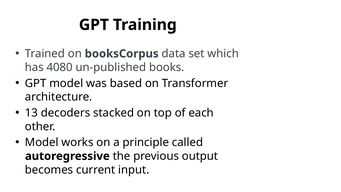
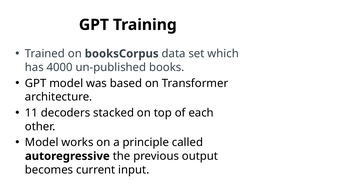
4080: 4080 -> 4000 (60, 67)
13: 13 -> 11 (31, 113)
